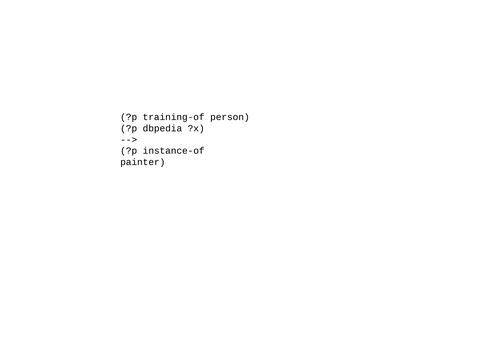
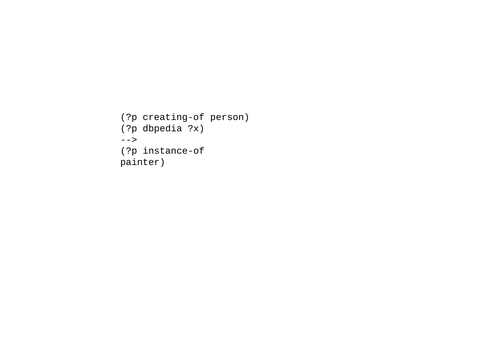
training-of: training-of -> creating-of (174, 117)
